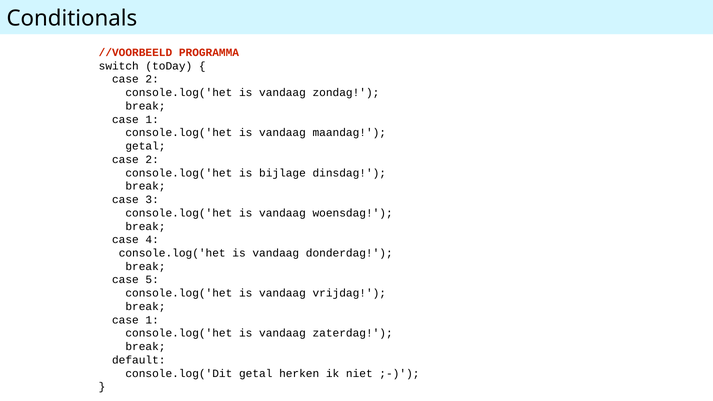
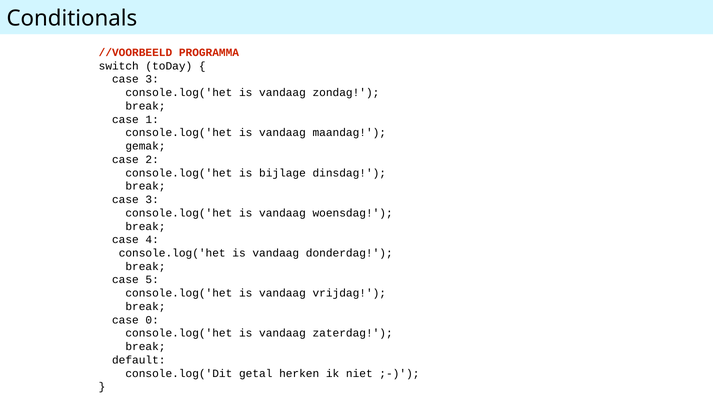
2: 2 -> 3 (152, 79)
getal: getal -> gemak (145, 146)
1: 1 -> 0 (152, 320)
